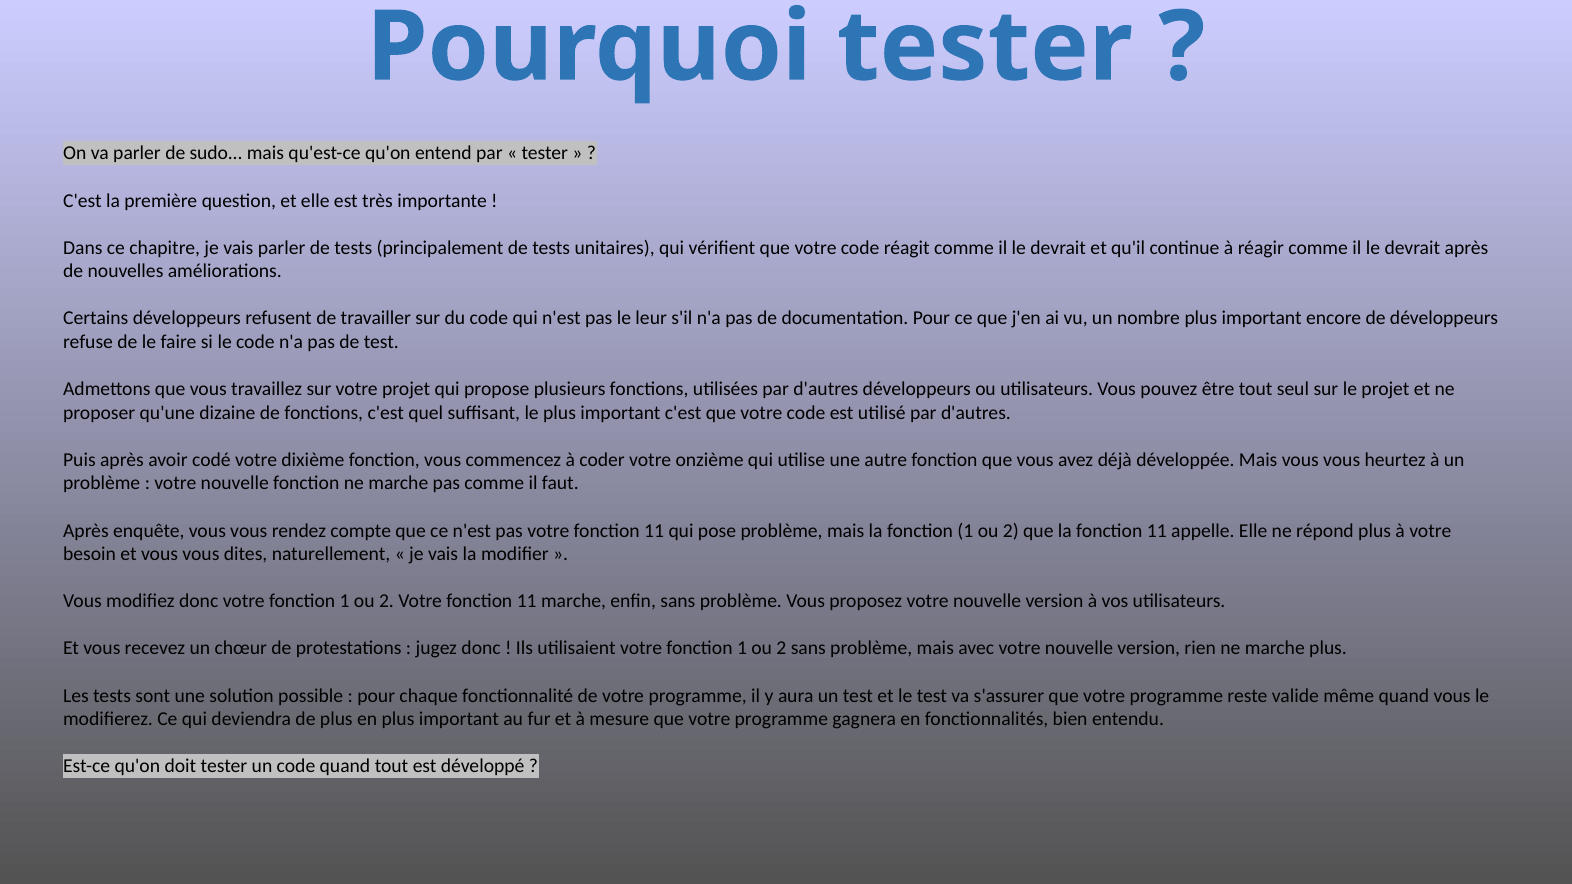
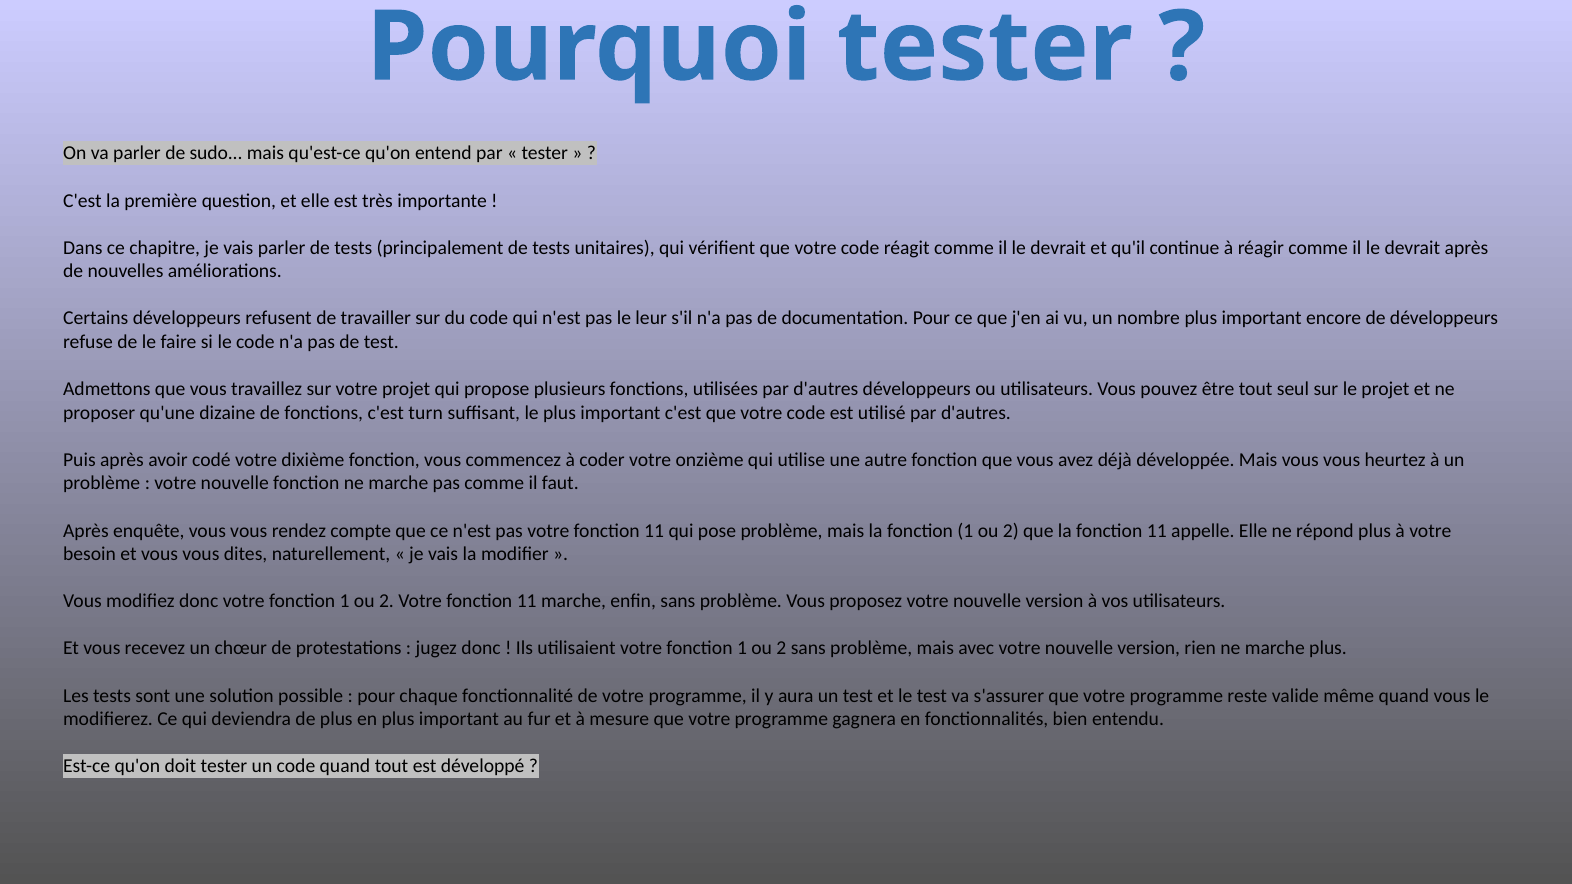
quel: quel -> turn (426, 413)
